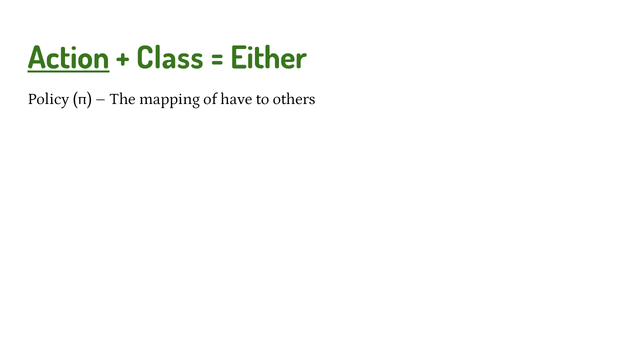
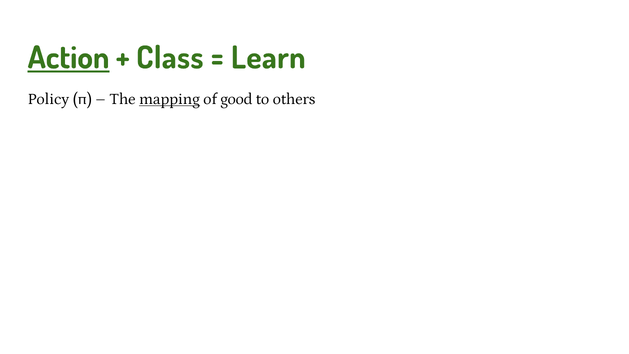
Either: Either -> Learn (268, 58)
mapping underline: none -> present (169, 99)
have: have -> good (236, 99)
